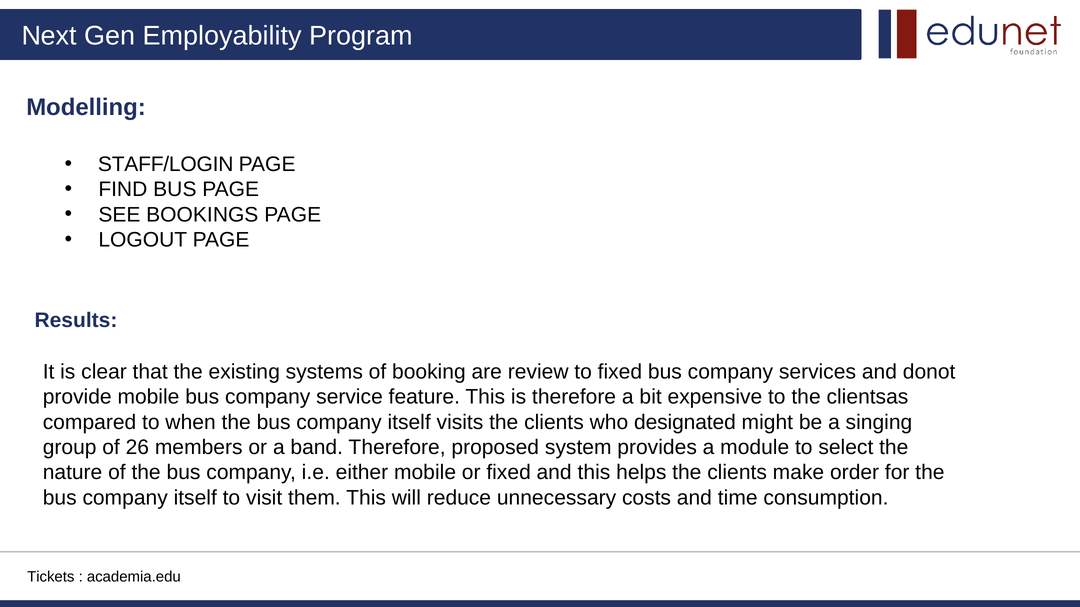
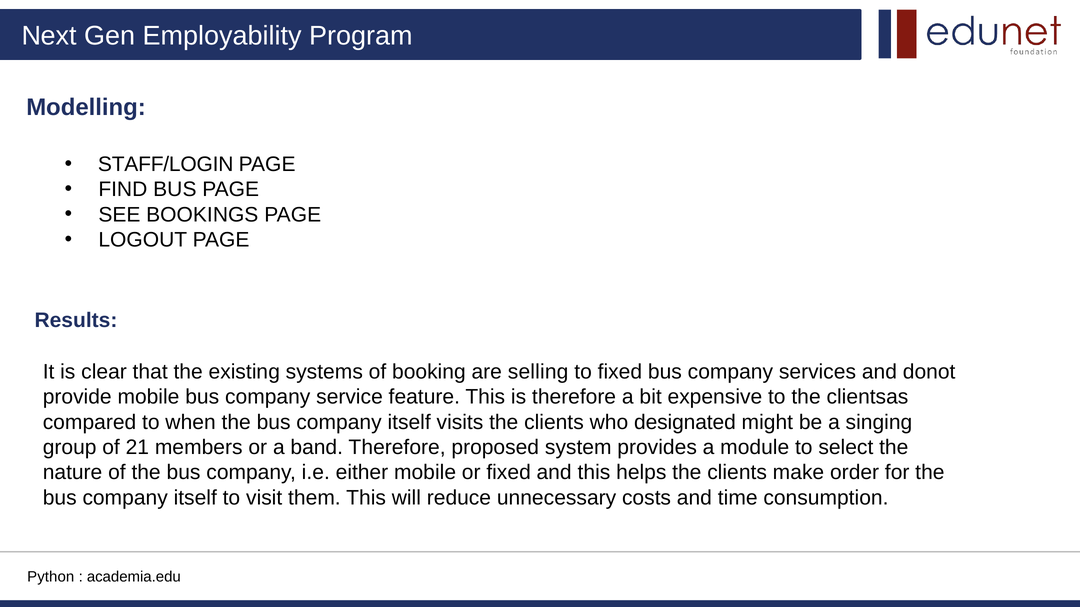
review: review -> selling (538, 372)
26: 26 -> 21 (137, 448)
Tickets: Tickets -> Python (51, 578)
